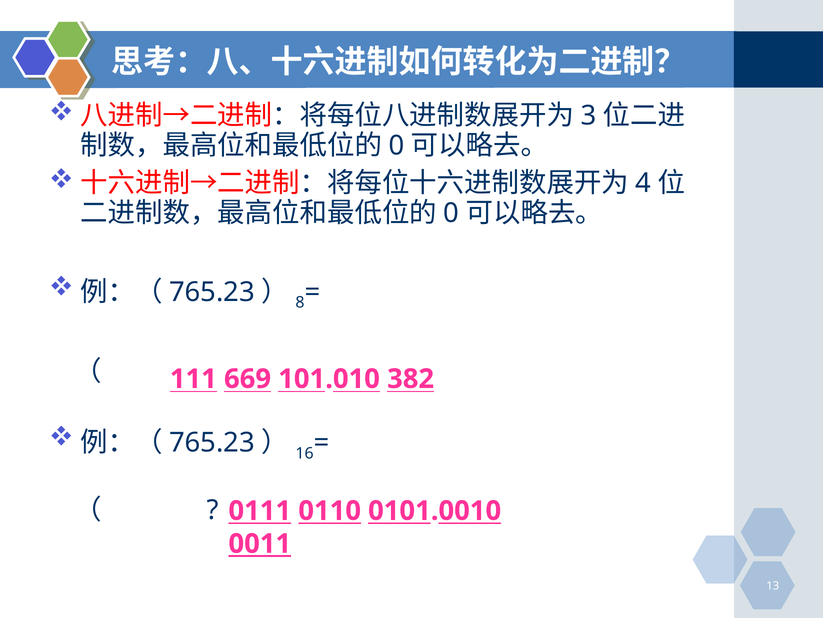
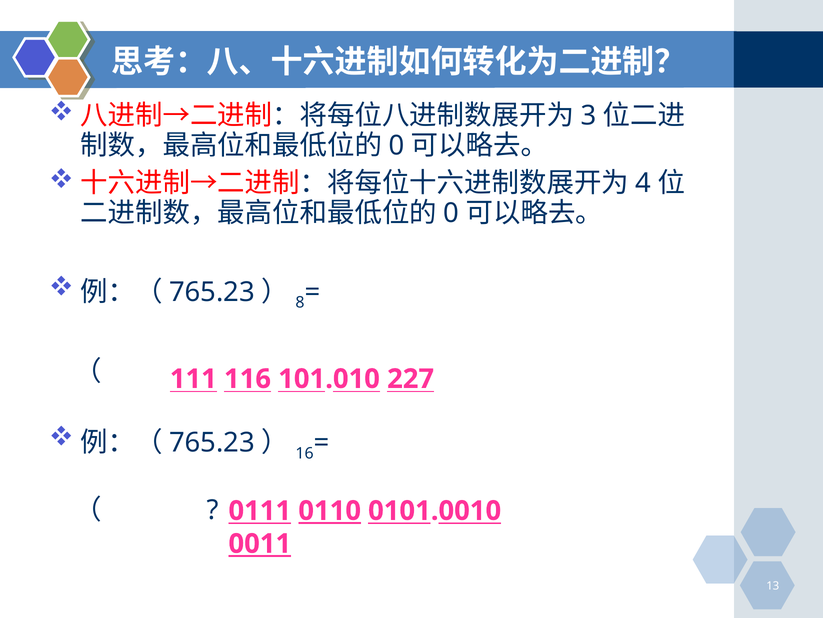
669: 669 -> 116 (248, 378)
382: 382 -> 227 (411, 378)
0110 underline: none -> present (330, 510)
